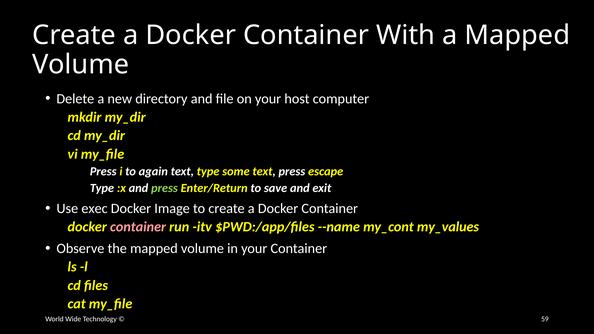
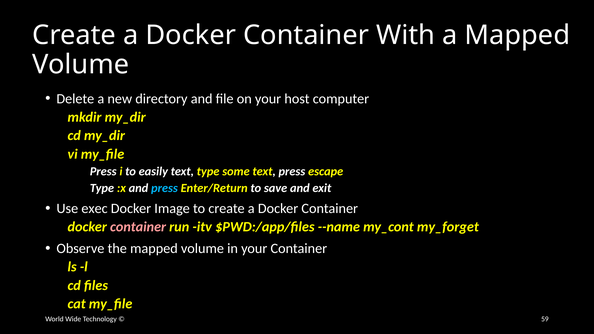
again: again -> easily (153, 172)
press colour: light green -> light blue (164, 188)
my_values: my_values -> my_forget (448, 227)
